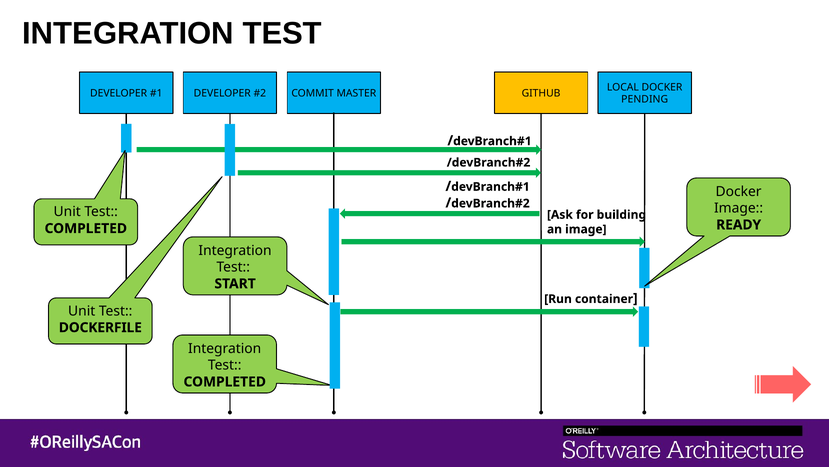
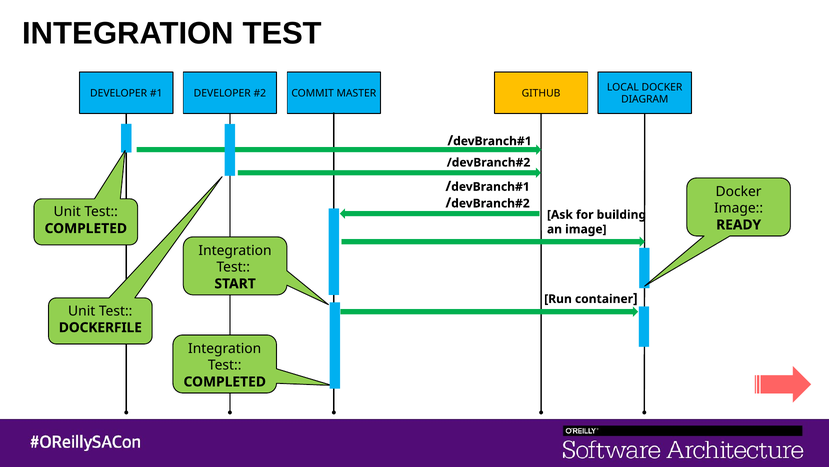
PENDING: PENDING -> DIAGRAM (645, 99)
